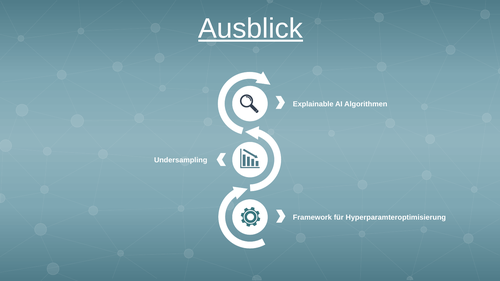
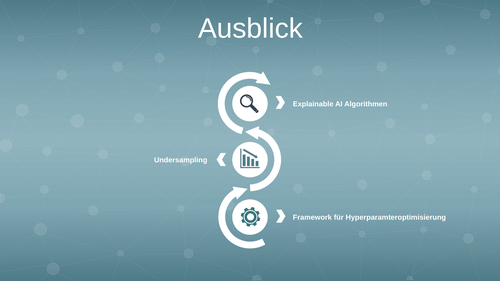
Ausblick underline: present -> none (251, 29)
